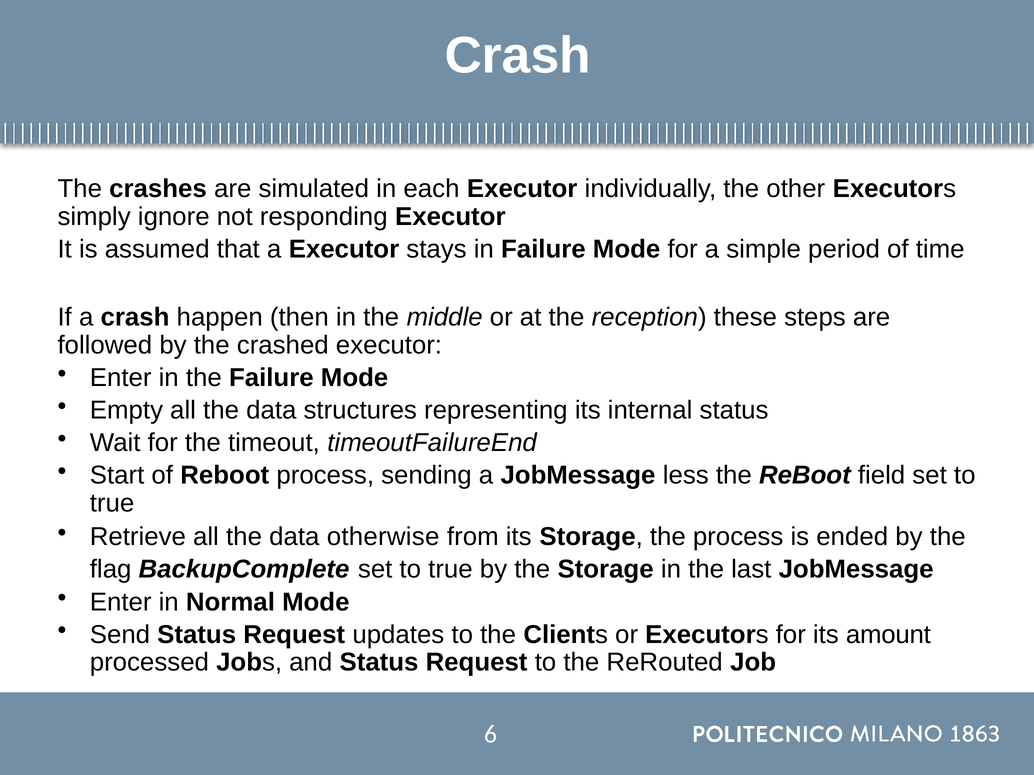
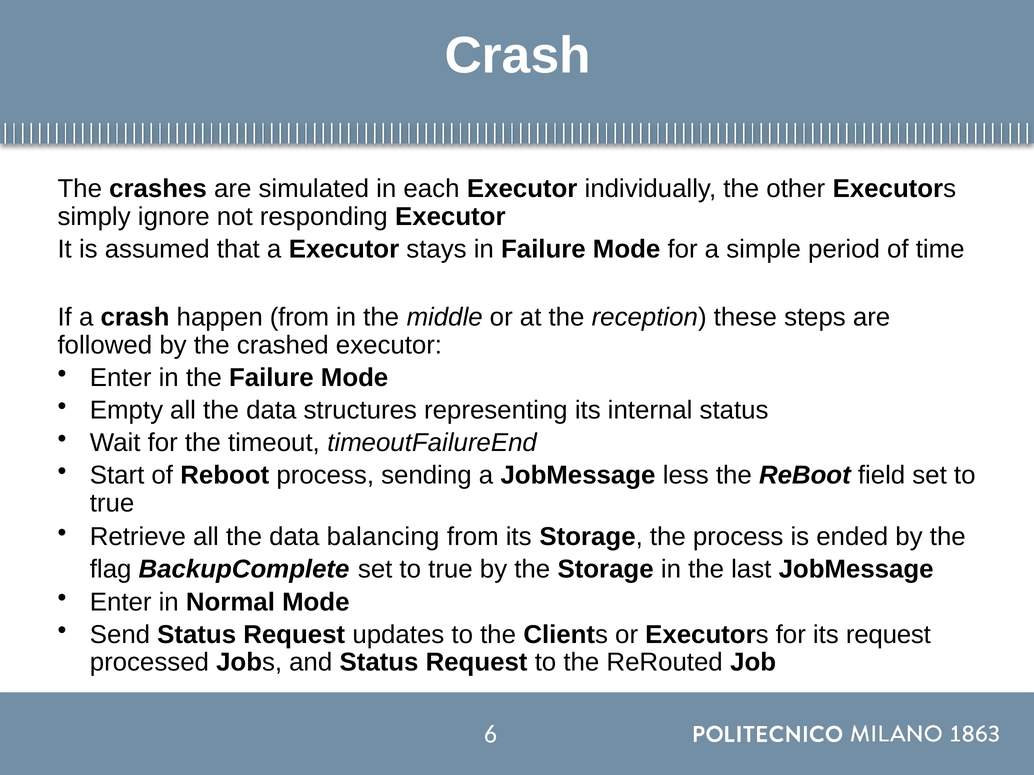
happen then: then -> from (299, 318)
otherwise: otherwise -> balancing (383, 537)
its amount: amount -> request (888, 635)
